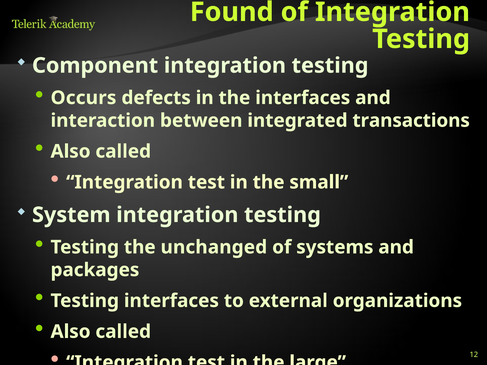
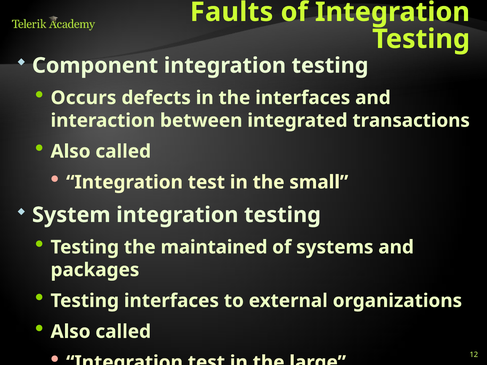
Found: Found -> Faults (232, 12)
unchanged: unchanged -> maintained (214, 247)
